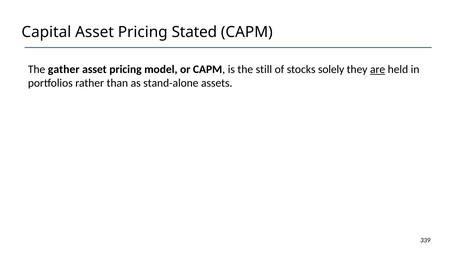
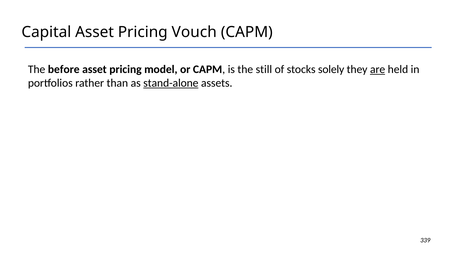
Stated: Stated -> Vouch (194, 32)
gather: gather -> before (64, 69)
stand-alone underline: none -> present (171, 83)
